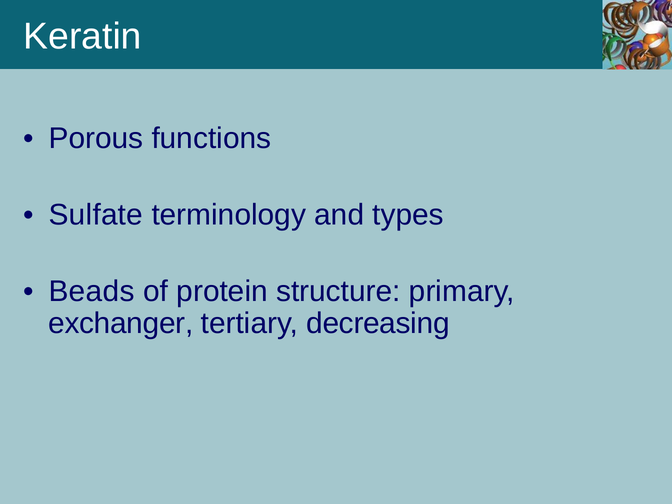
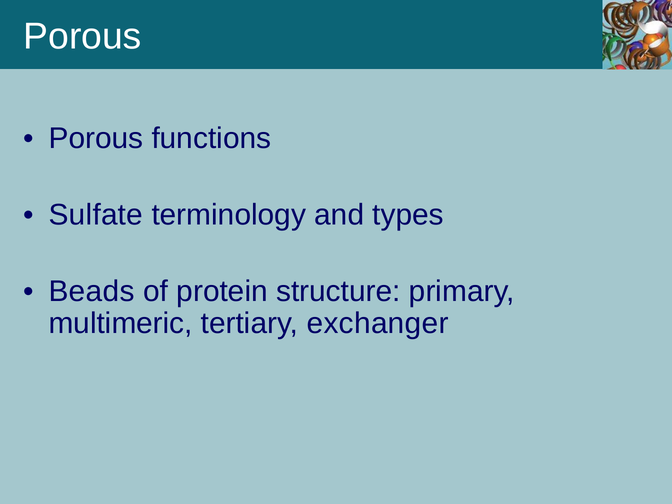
Keratin: Keratin -> Porous (83, 36)
exchanger: exchanger -> multimeric (121, 324)
decreasing: decreasing -> exchanger (378, 324)
